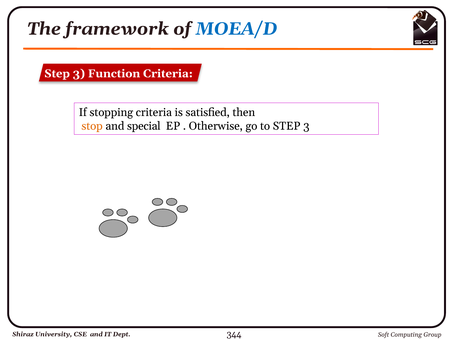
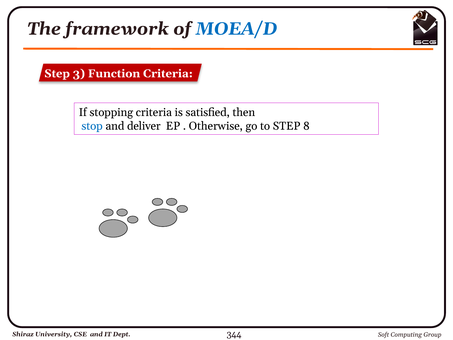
stop colour: orange -> blue (92, 126)
special: special -> deliver (144, 126)
to STEP 3: 3 -> 8 (306, 126)
